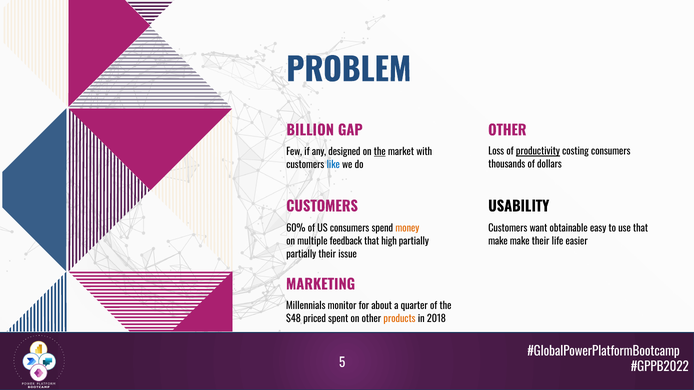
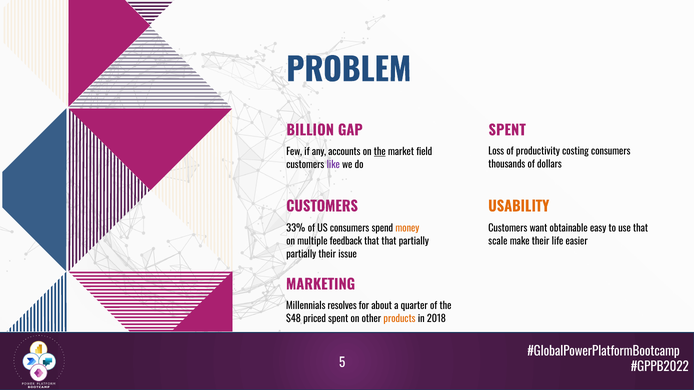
OTHER: OTHER -> SPENT (507, 131)
productivity underline: present -> none (538, 152)
designed: designed -> accounts (344, 152)
with: with -> field (424, 152)
like colour: blue -> purple (333, 165)
USABILITY colour: black -> orange (519, 207)
60%: 60% -> 33% (296, 229)
make: make -> scale (498, 241)
that high: high -> that (389, 242)
monitor: monitor -> resolves (342, 306)
